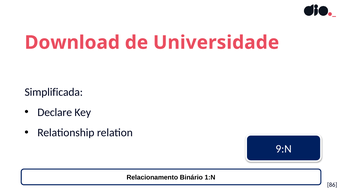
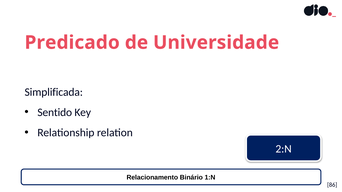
Download: Download -> Predicado (72, 43)
Declare: Declare -> Sentido (55, 113)
9:N: 9:N -> 2:N (284, 149)
